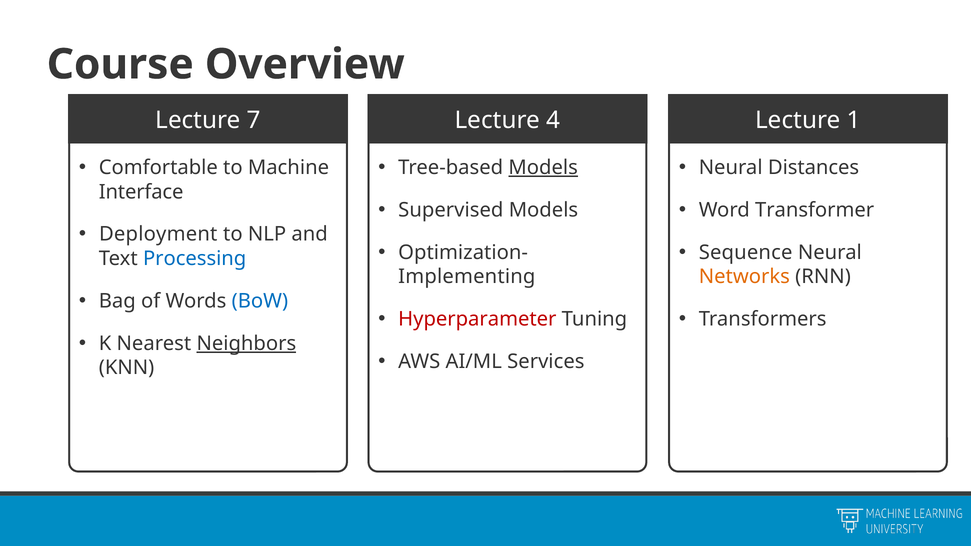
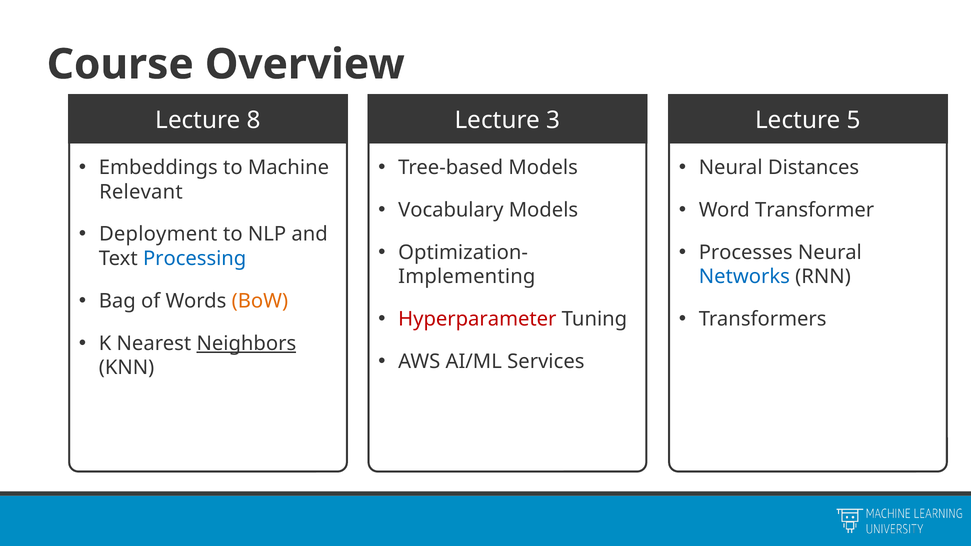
7: 7 -> 8 (254, 120)
1: 1 -> 5 (854, 120)
4: 4 -> 3 (553, 120)
Comfortable: Comfortable -> Embeddings (158, 168)
Models underline: present -> none (543, 168)
Interface: Interface -> Relevant (141, 192)
Supervised: Supervised -> Vocabulary (451, 210)
Sequence: Sequence -> Processes (746, 253)
Networks colour: orange -> blue (744, 277)
BoW colour: blue -> orange (260, 301)
